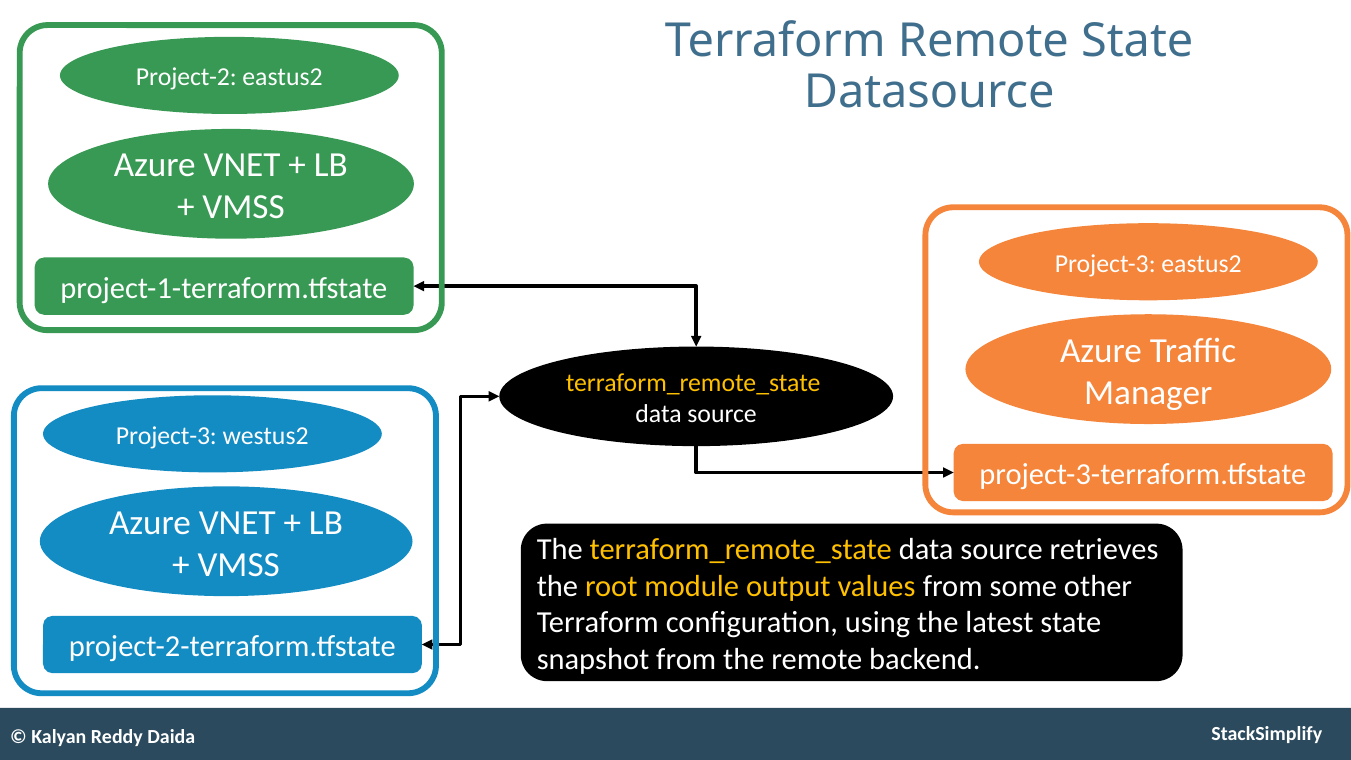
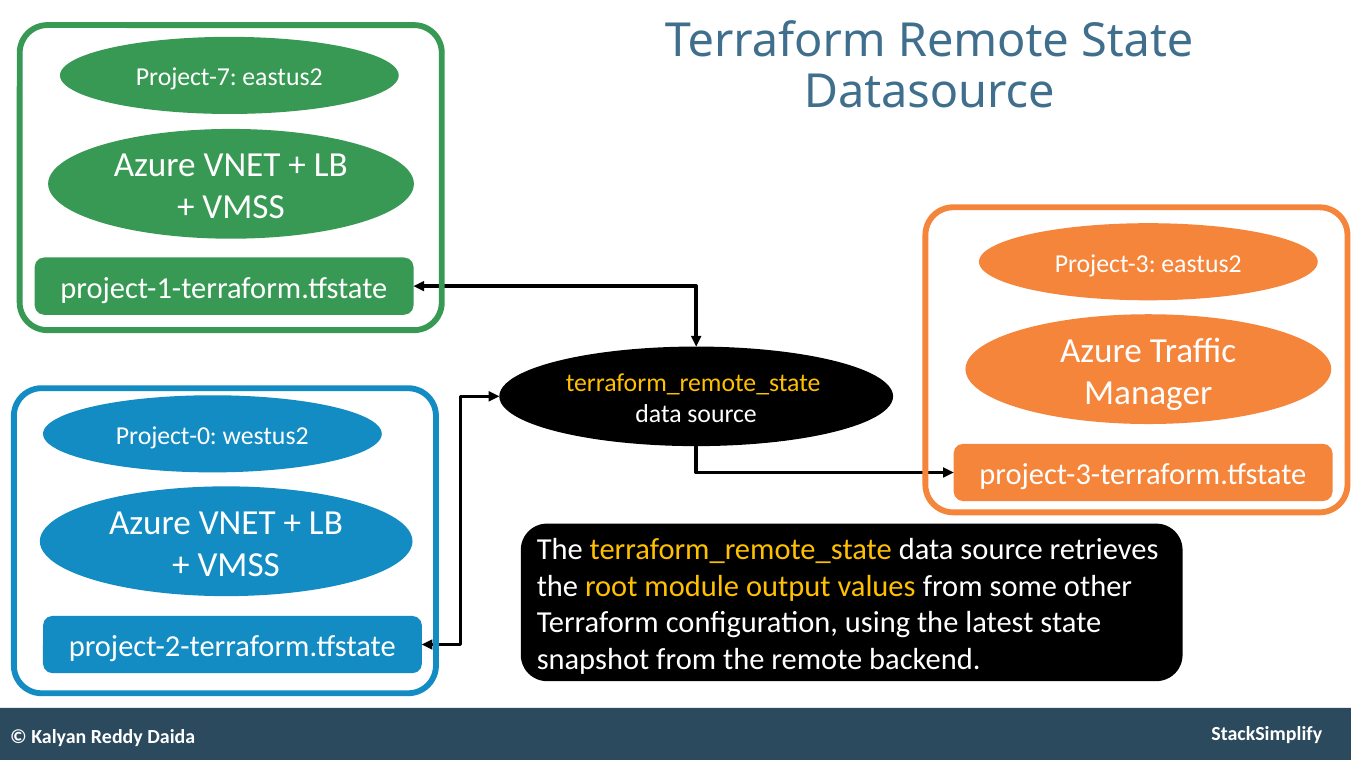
Project-2: Project-2 -> Project-7 (186, 77)
Project-3: Project-3 -> Project-0 (166, 436)
